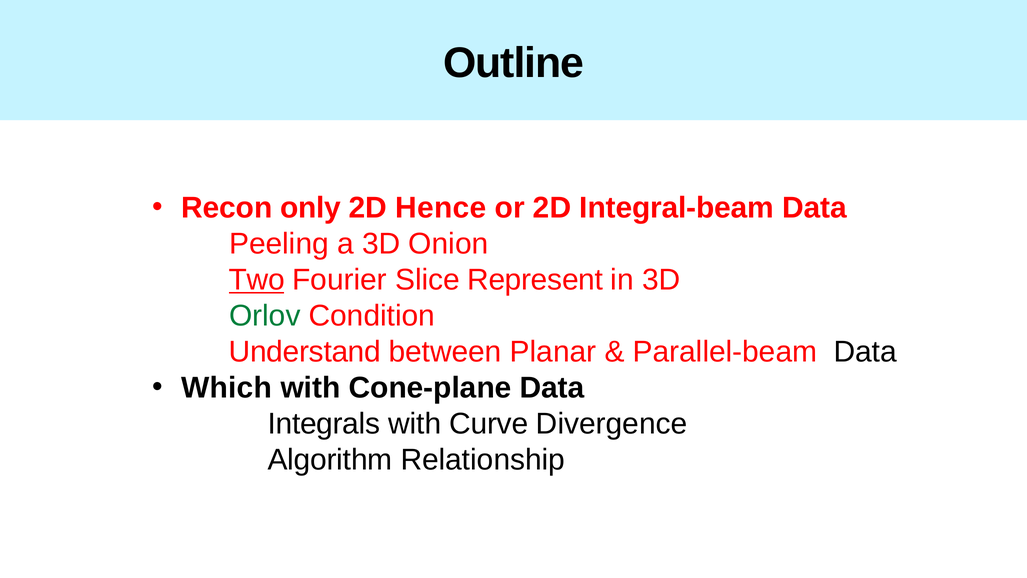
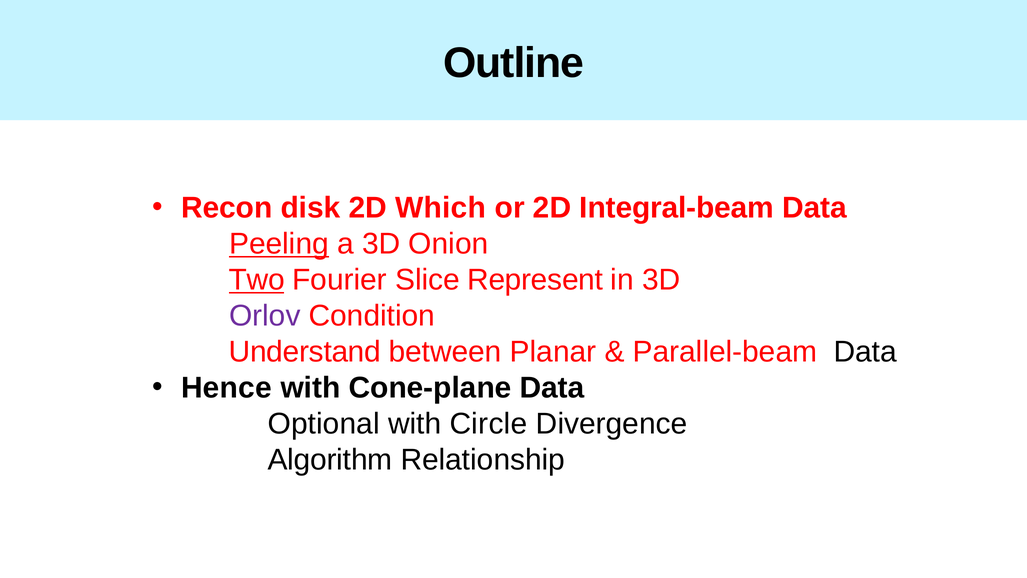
only: only -> disk (310, 208)
Hence: Hence -> Which (441, 208)
Peeling underline: none -> present (279, 244)
Orlov colour: green -> purple (265, 316)
Which: Which -> Hence (227, 388)
Integrals: Integrals -> Optional (324, 424)
Curve: Curve -> Circle (489, 424)
